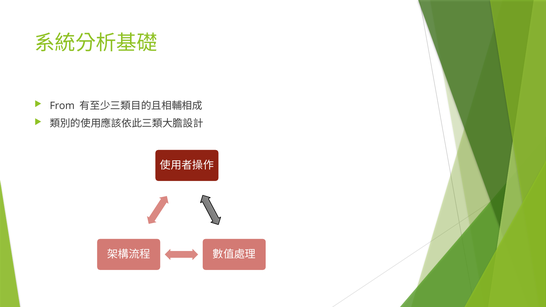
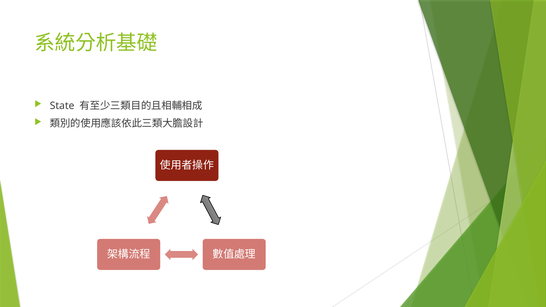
From: From -> State (62, 106)
